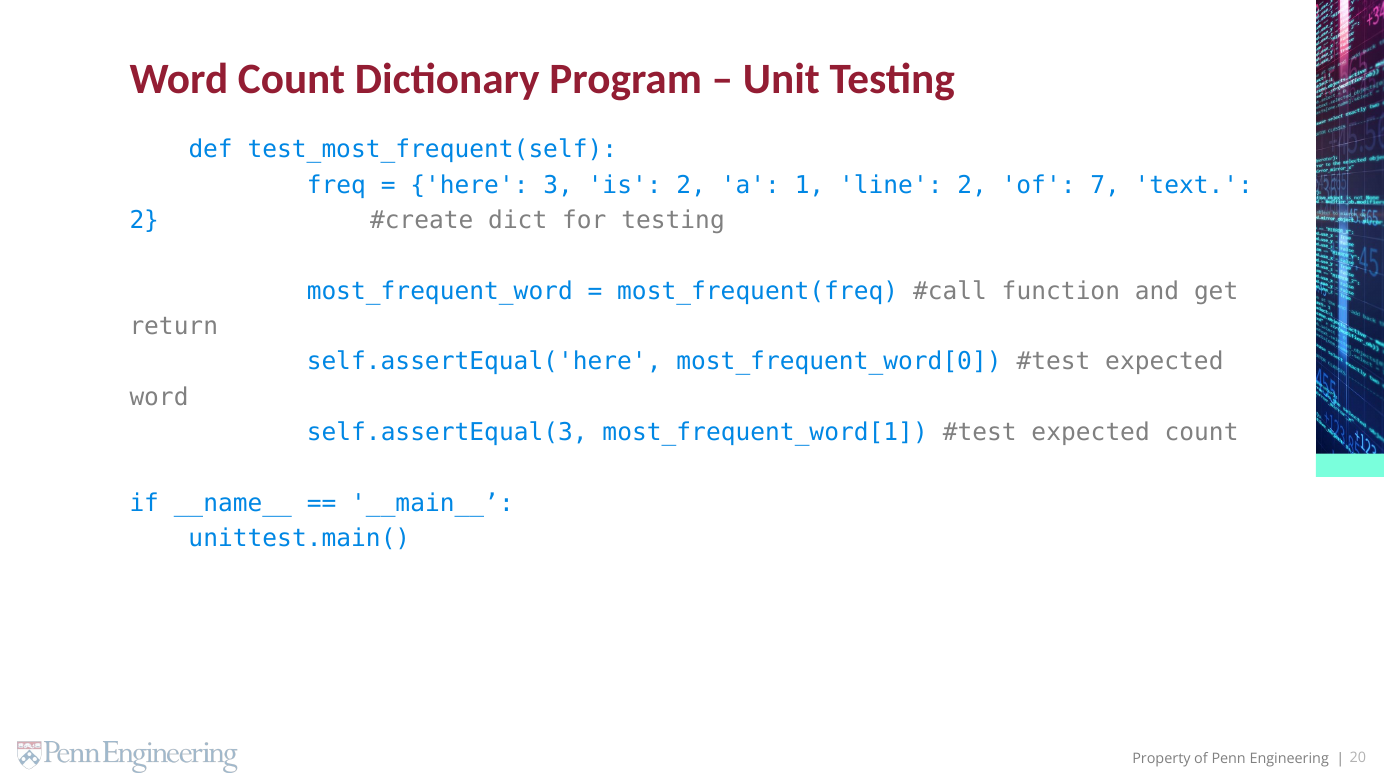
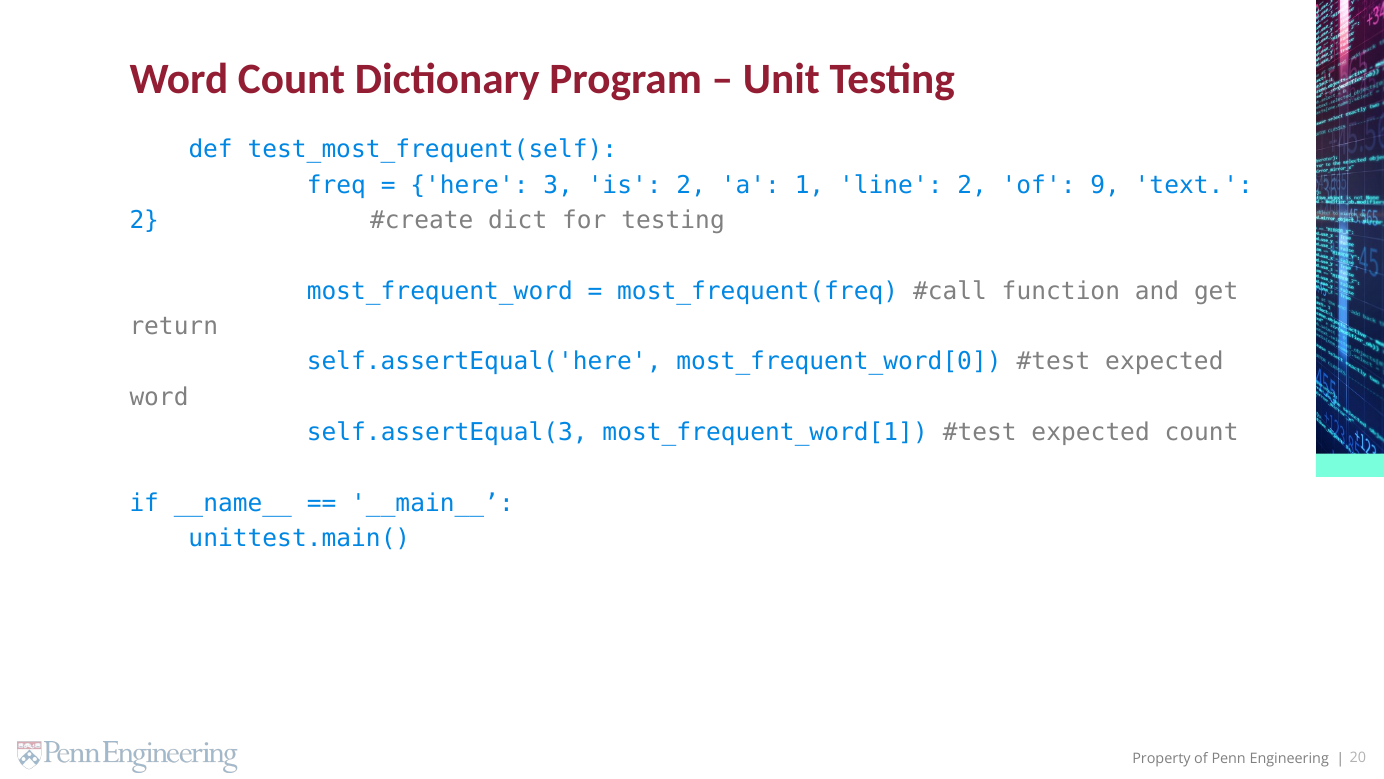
7: 7 -> 9 (1105, 185)
